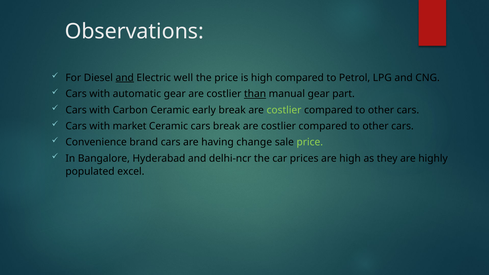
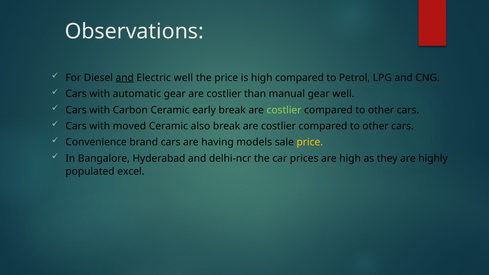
than underline: present -> none (255, 94)
gear part: part -> well (343, 94)
market: market -> moved (129, 126)
Ceramic cars: cars -> also (200, 126)
change: change -> models (254, 142)
price colour: light green -> yellow (310, 142)
